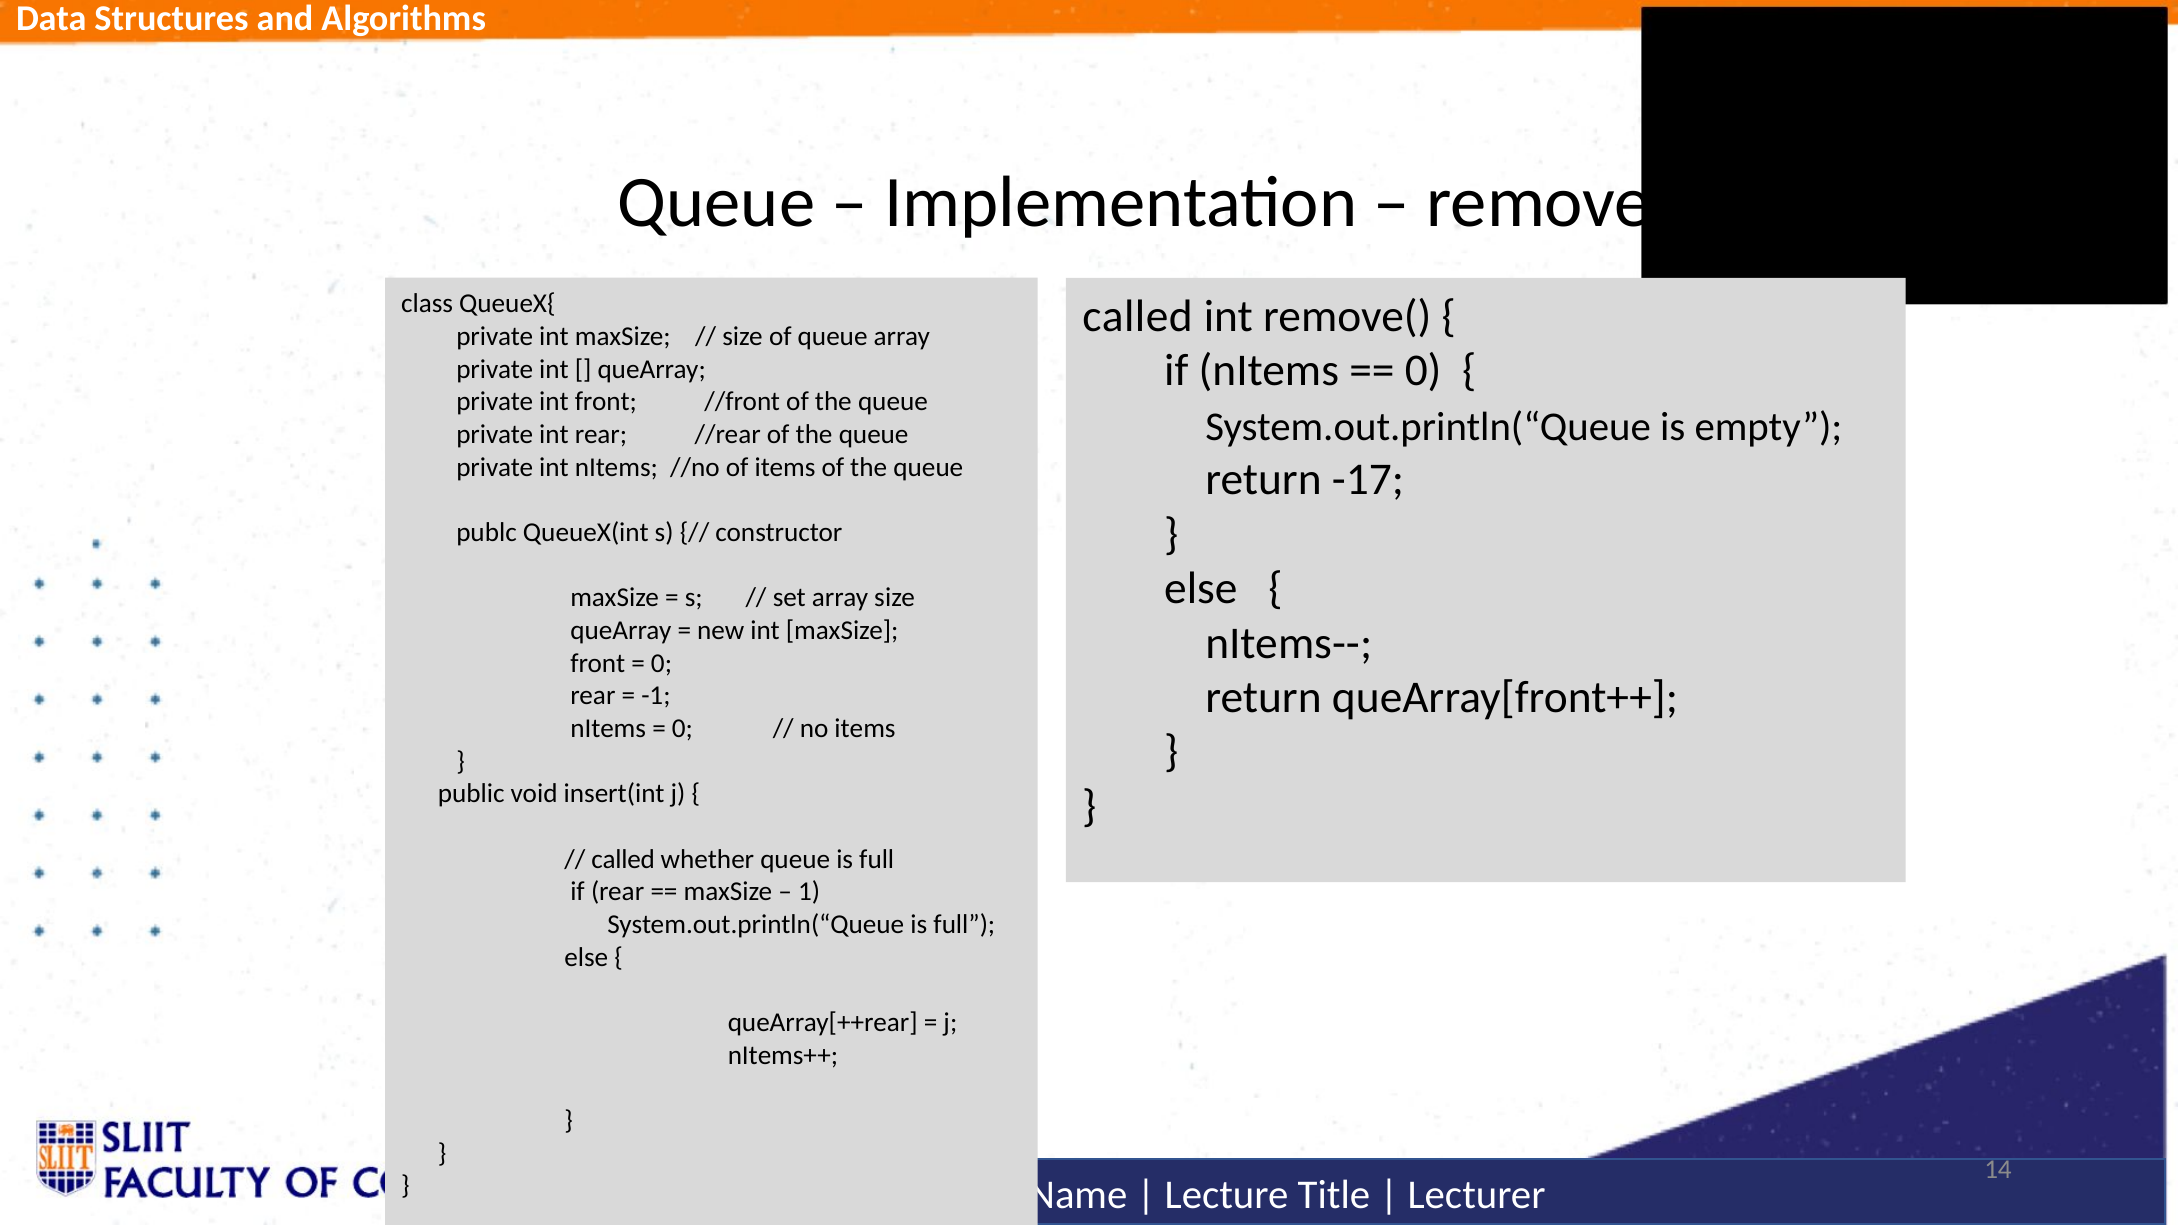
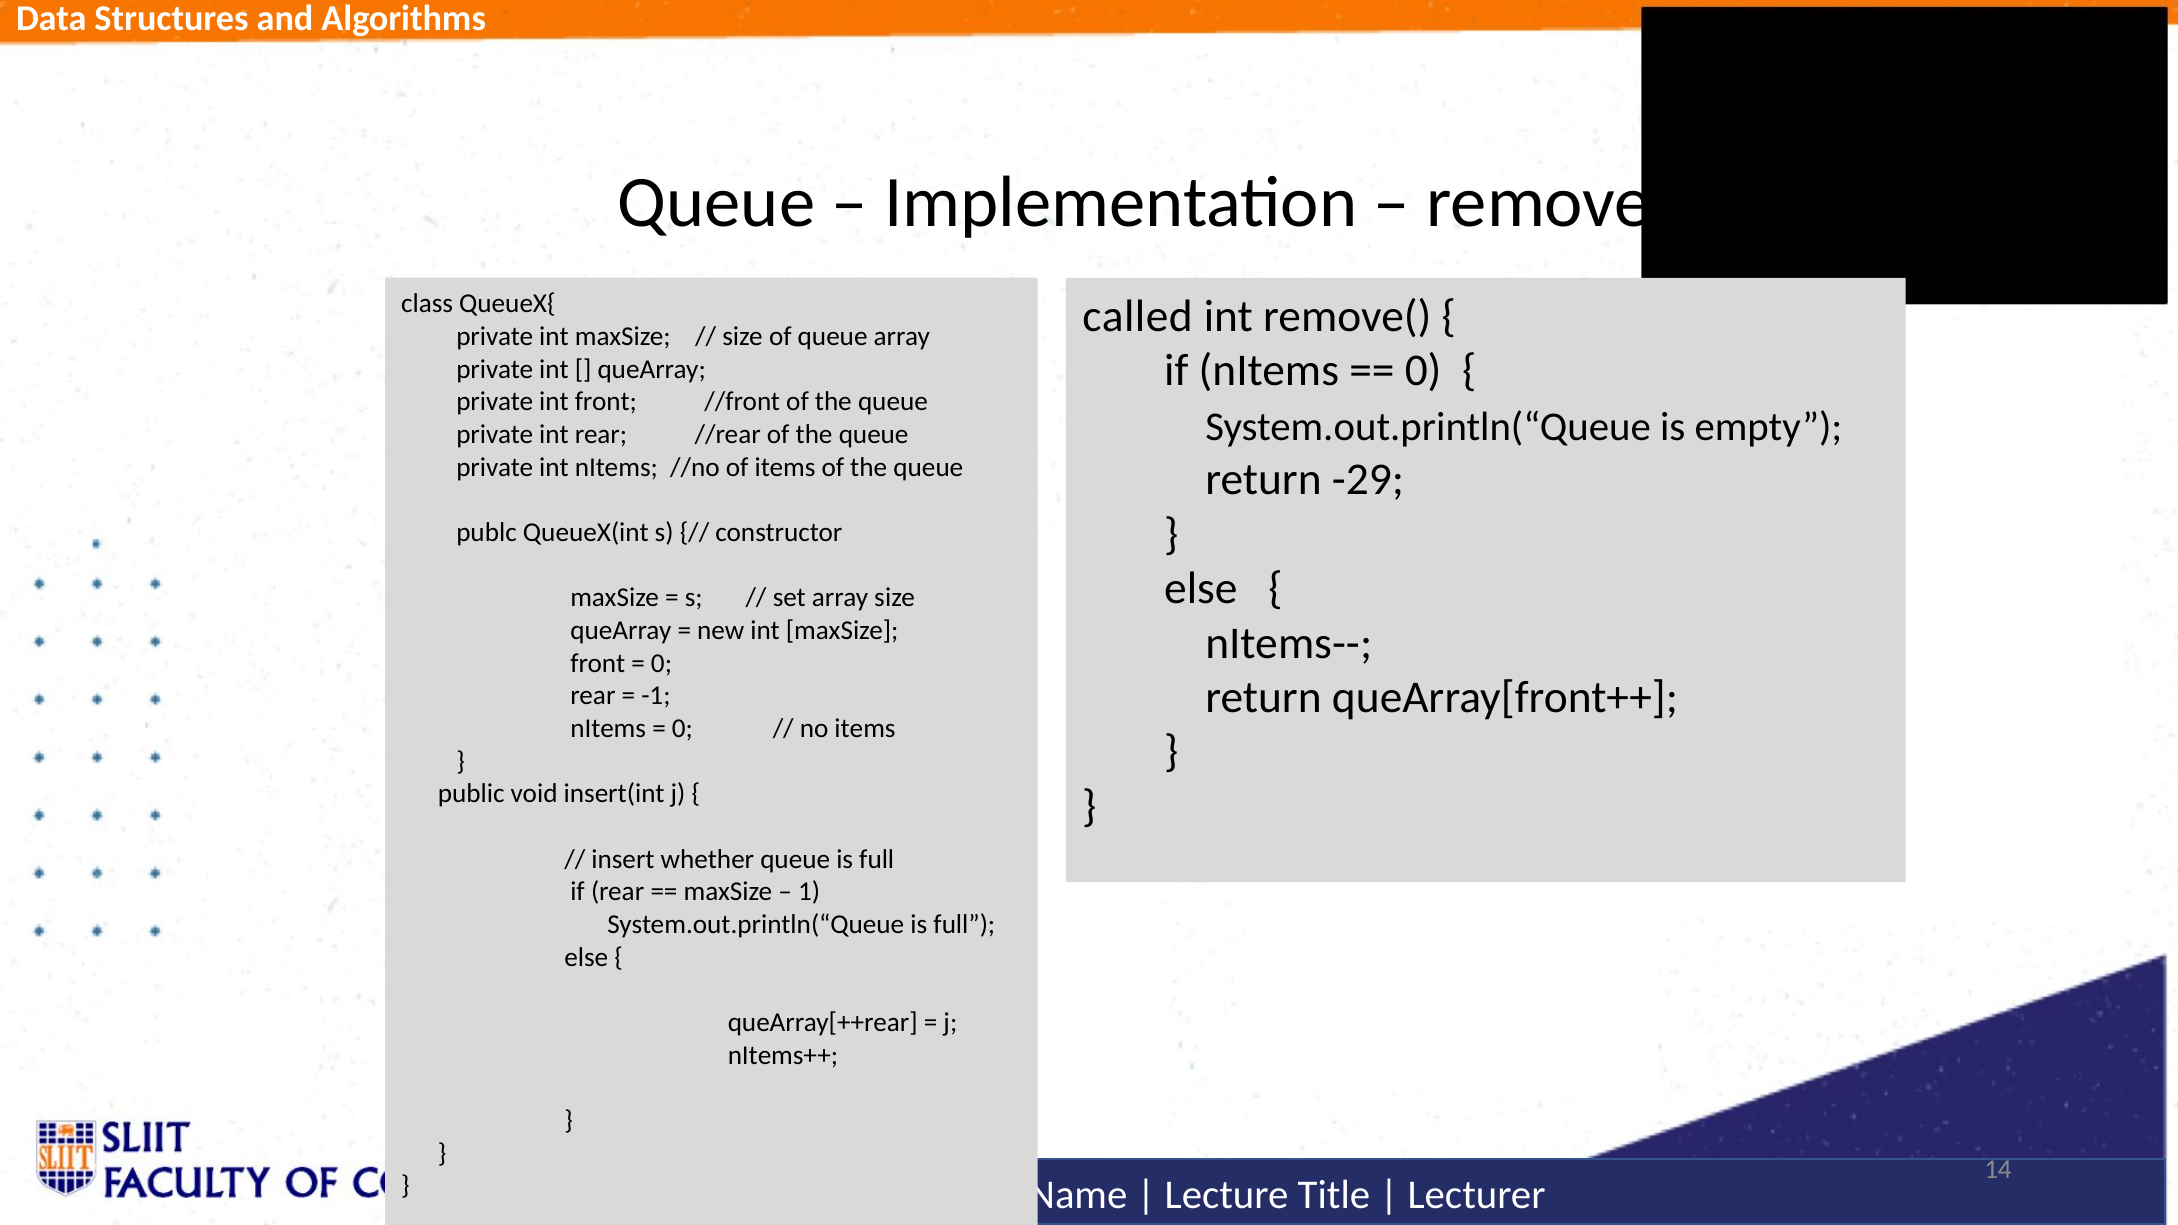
-17: -17 -> -29 (1368, 480)
called: called -> insert (623, 859)
